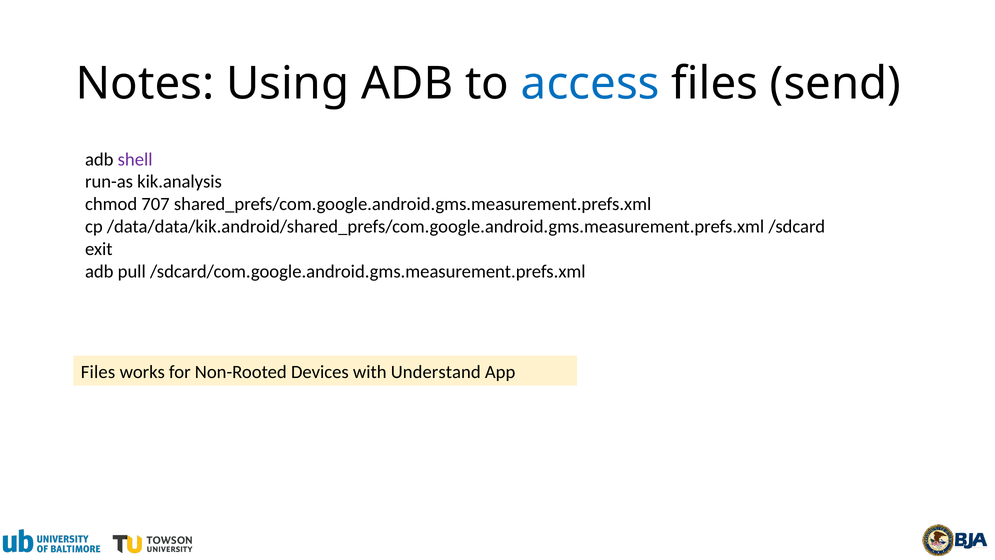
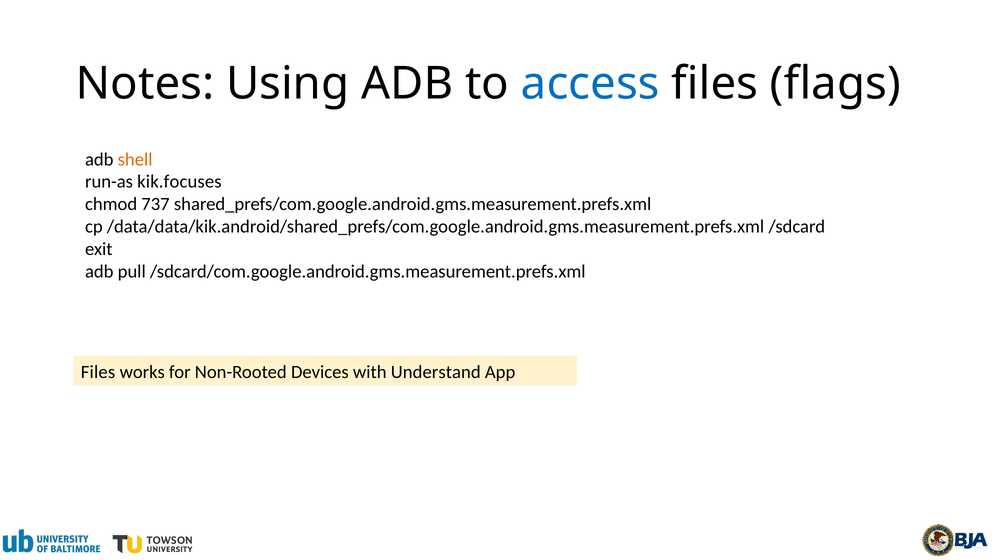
send: send -> flags (835, 84)
shell colour: purple -> orange (135, 159)
kik.analysis: kik.analysis -> kik.focuses (179, 182)
707: 707 -> 737 (155, 204)
